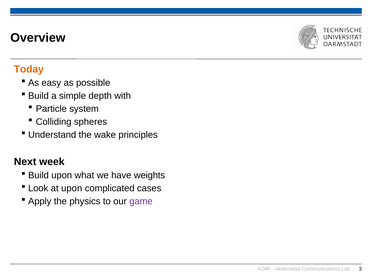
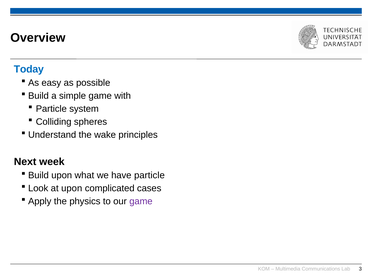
Today colour: orange -> blue (29, 69)
simple depth: depth -> game (100, 96)
have weights: weights -> particle (149, 175)
